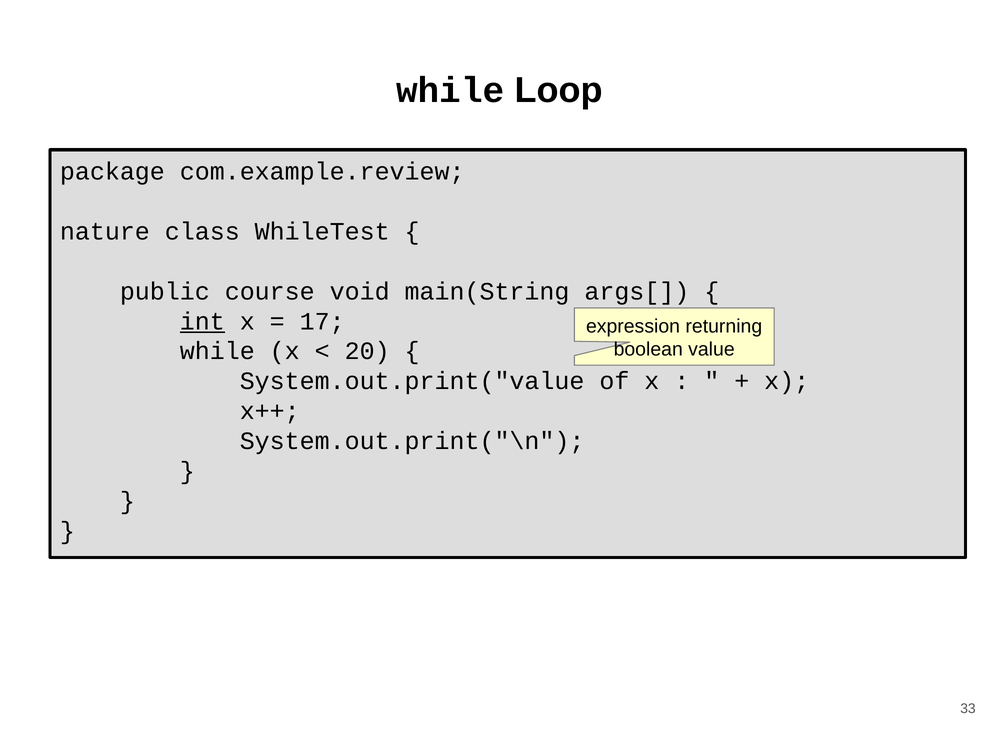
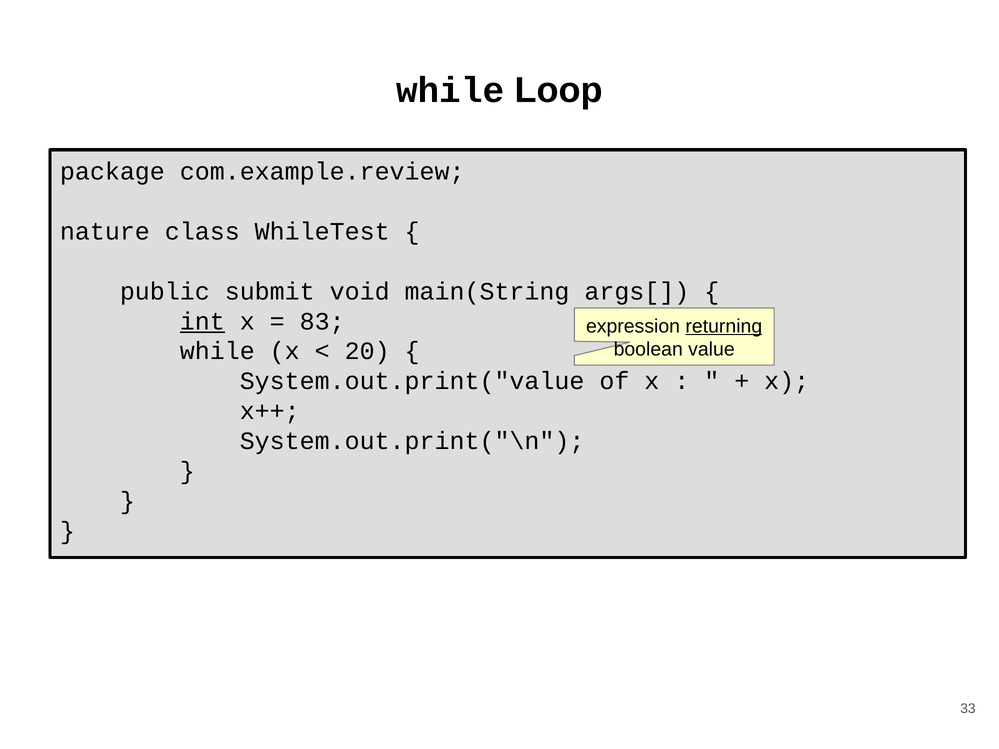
course: course -> submit (270, 291)
17: 17 -> 83 (322, 321)
returning underline: none -> present (724, 326)
